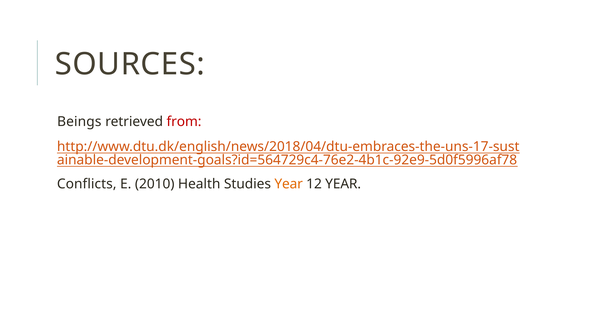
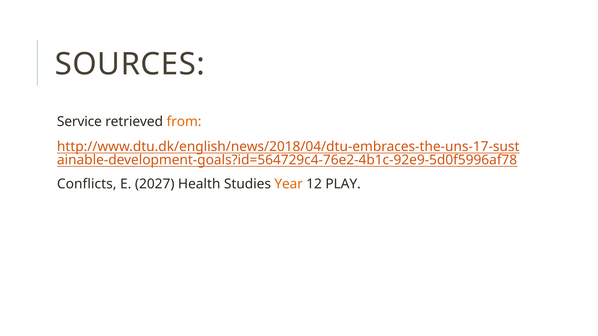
Beings: Beings -> Service (79, 122)
from colour: red -> orange (184, 122)
2010: 2010 -> 2027 (155, 184)
12 YEAR: YEAR -> PLAY (343, 184)
